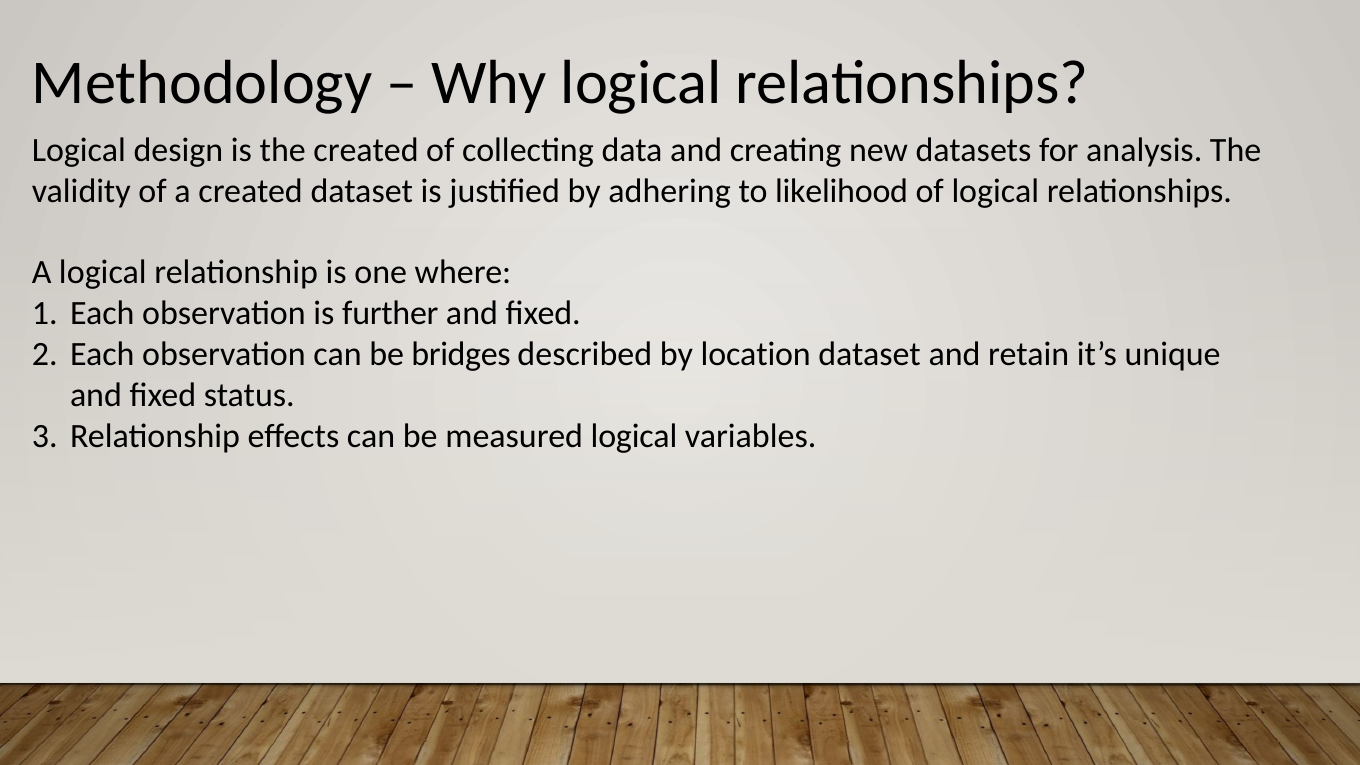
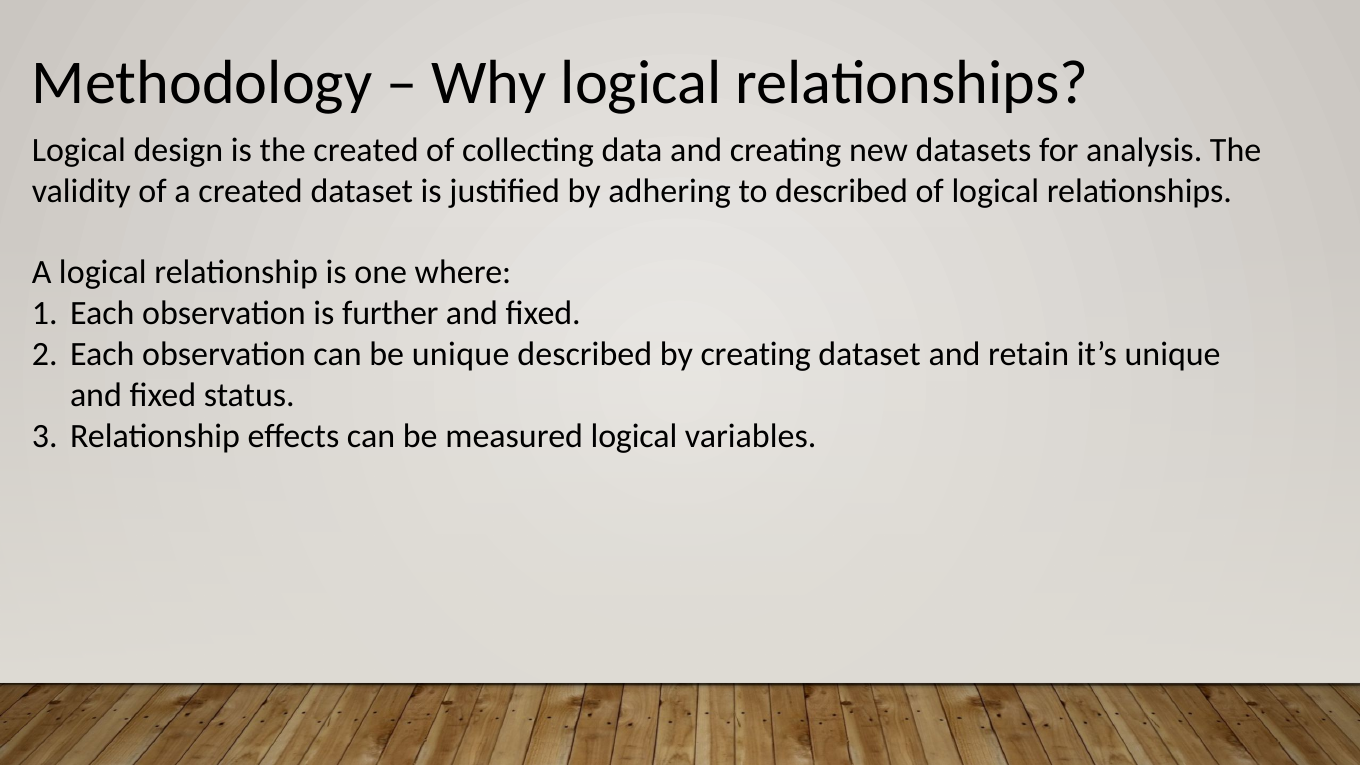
to likelihood: likelihood -> described (842, 191)
be bridges: bridges -> unique (461, 354)
by location: location -> creating (756, 354)
